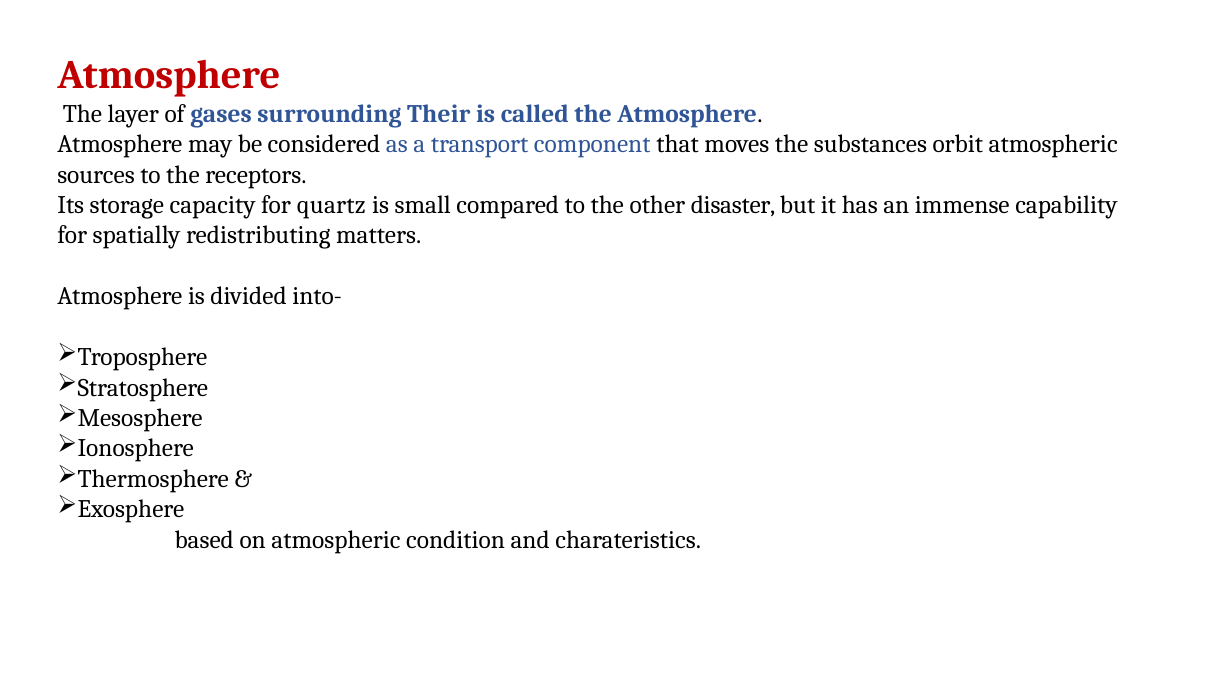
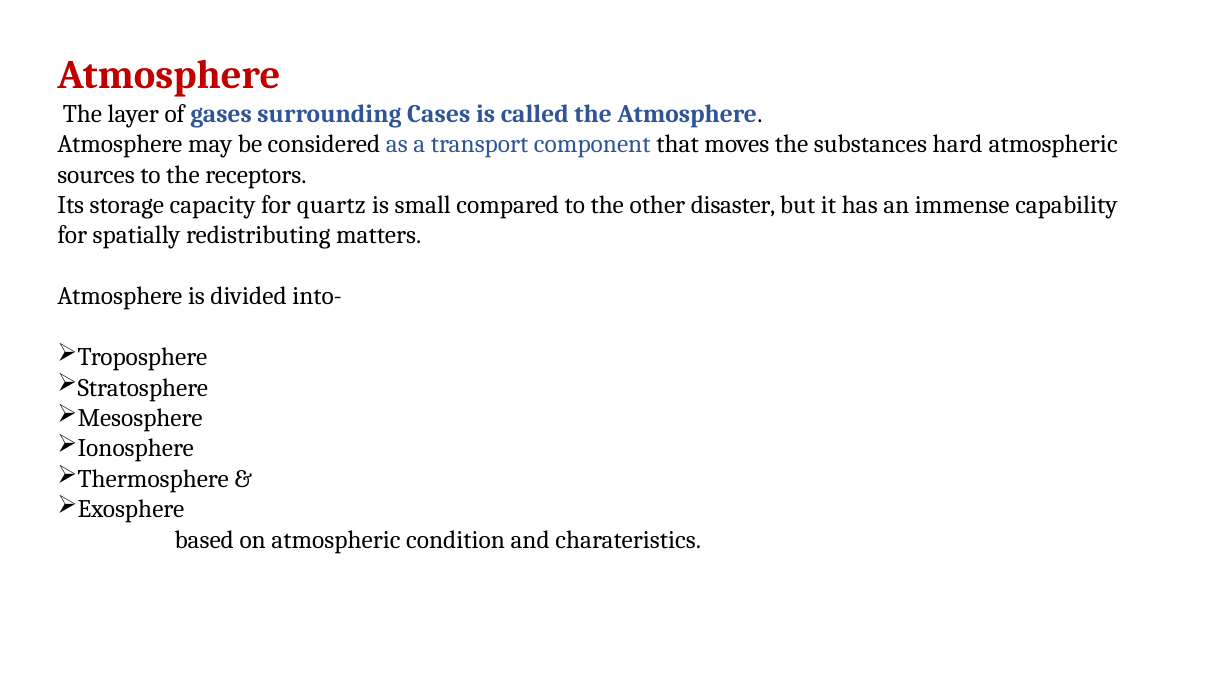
Their: Their -> Cases (439, 114)
orbit: orbit -> hard (958, 144)
